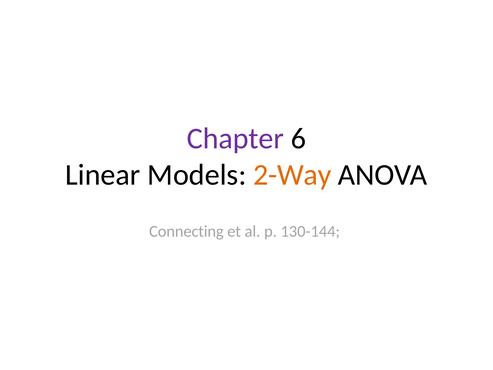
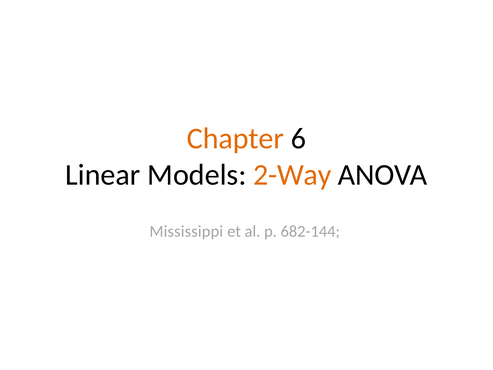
Chapter colour: purple -> orange (235, 139)
Connecting: Connecting -> Mississippi (186, 231)
130-144: 130-144 -> 682-144 (310, 231)
